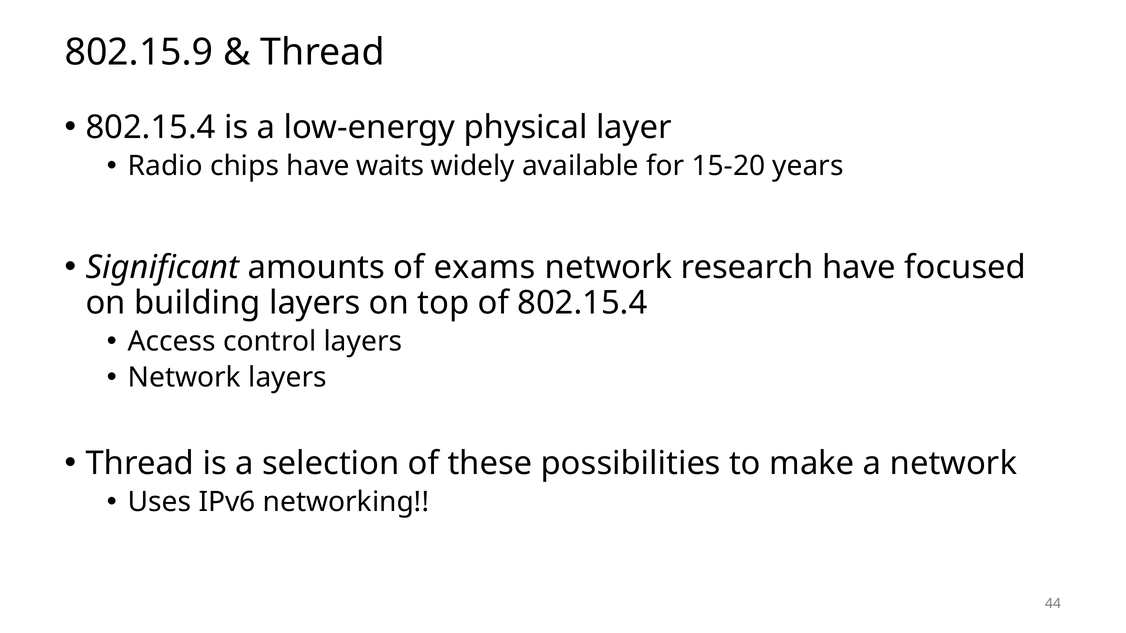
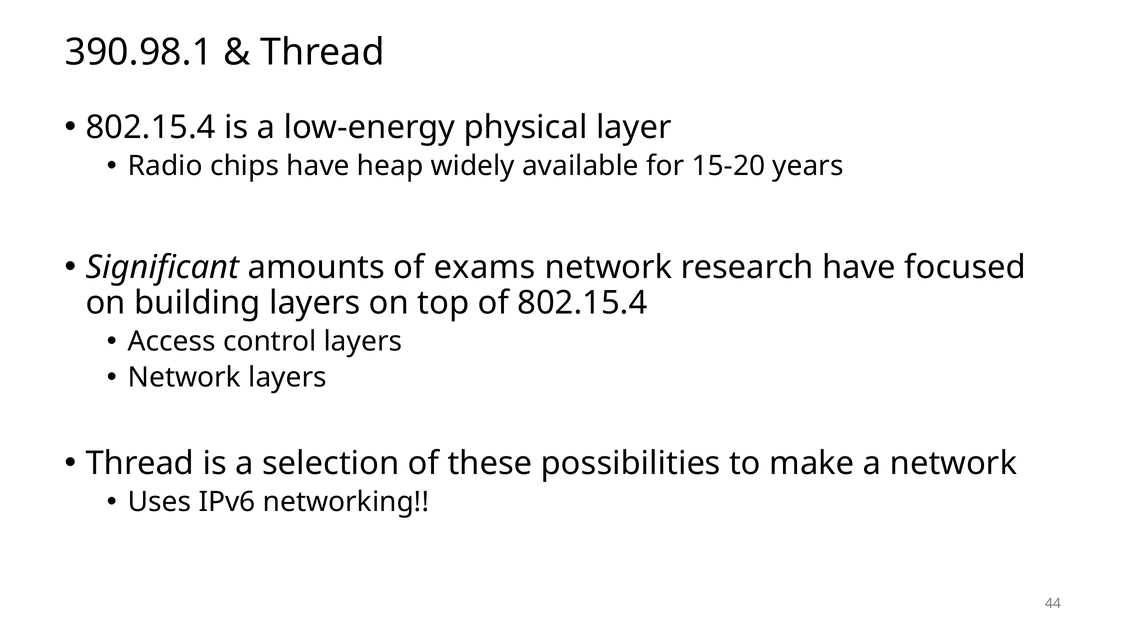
802.15.9: 802.15.9 -> 390.98.1 (139, 53)
waits: waits -> heap (390, 166)
